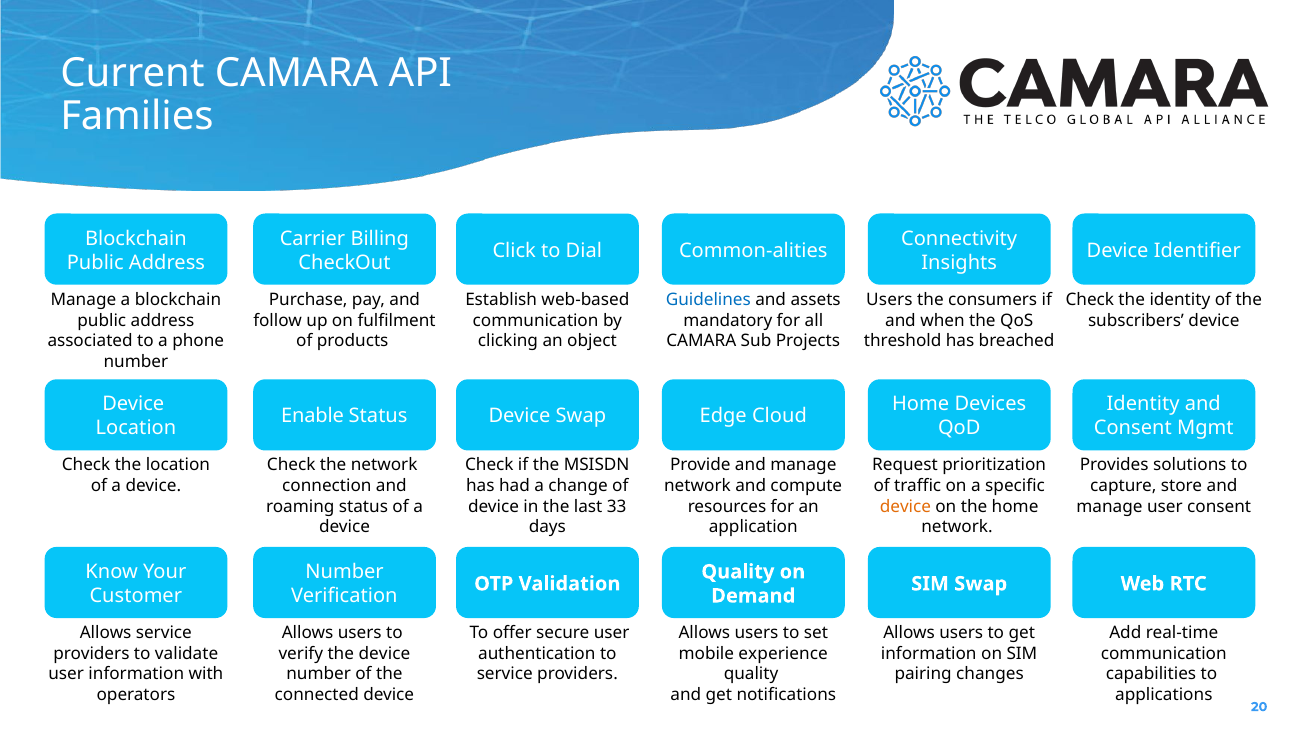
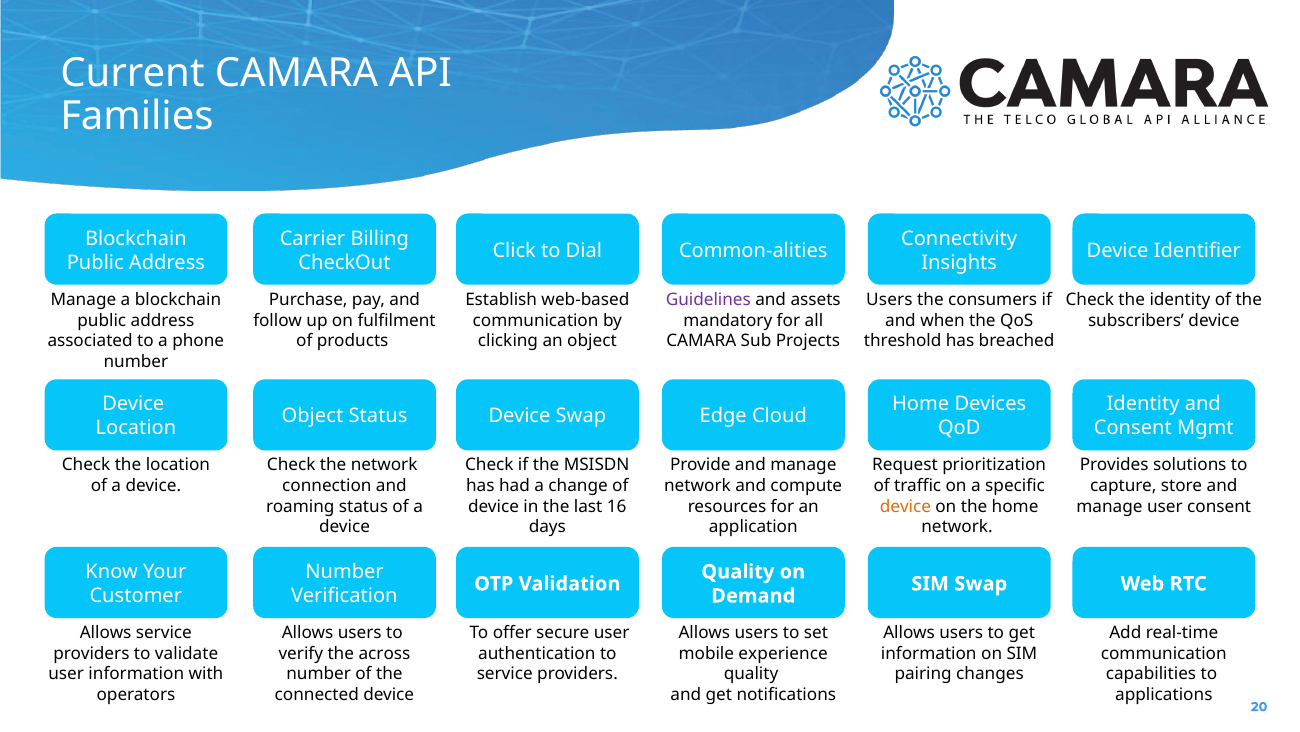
Guidelines colour: blue -> purple (708, 300)
Enable: Enable -> Object (312, 416)
33: 33 -> 16 (617, 506)
the device: device -> across (384, 653)
